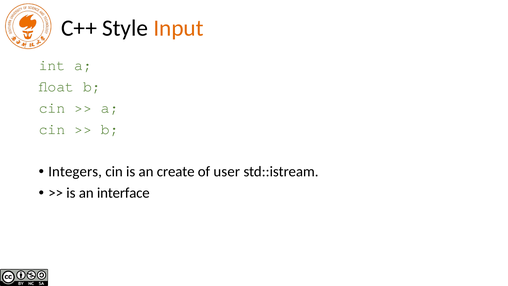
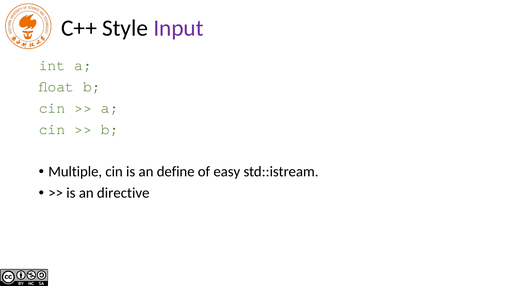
Input colour: orange -> purple (179, 28)
Integers: Integers -> Multiple (75, 172)
create: create -> define (176, 172)
user: user -> easy (227, 172)
interface: interface -> directive (123, 193)
